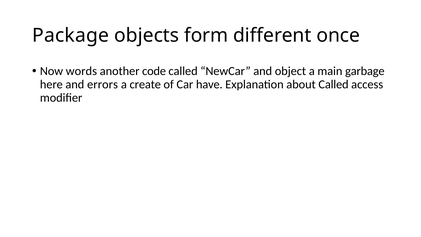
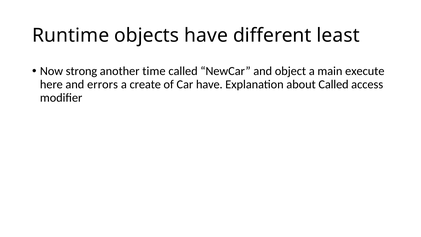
Package: Package -> Runtime (71, 35)
objects form: form -> have (206, 35)
once: once -> least (338, 35)
words: words -> strong (82, 71)
code: code -> time (154, 71)
garbage: garbage -> execute (365, 71)
